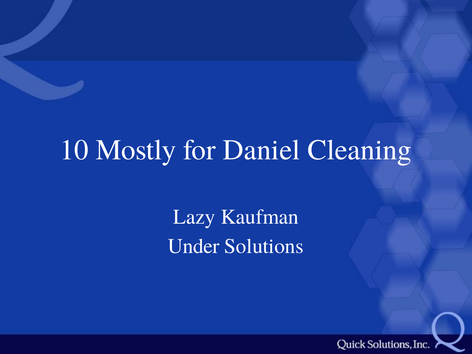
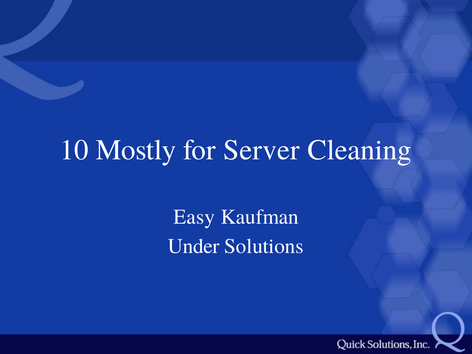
Daniel: Daniel -> Server (261, 150)
Lazy: Lazy -> Easy (194, 217)
